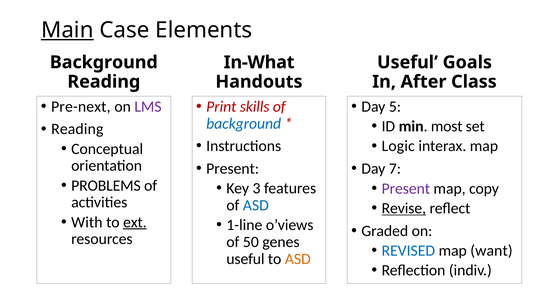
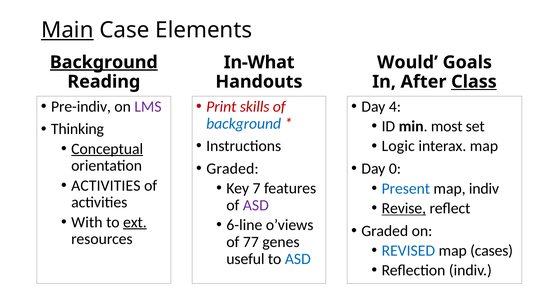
Background underline: none -> present (104, 62)
Useful: Useful -> Would (408, 62)
Class underline: none -> present (474, 82)
Pre-next: Pre-next -> Pre-indiv (81, 106)
5: 5 -> 4 (395, 106)
Reading: Reading -> Thinking (77, 129)
Conceptual underline: none -> present (107, 149)
Present: Present -> Graded (233, 168)
7: 7 -> 0 (395, 169)
PROBLEMS: PROBLEMS -> ACTIVITIES (106, 185)
3: 3 -> 7 (257, 188)
Present colour: purple -> blue (406, 188)
map copy: copy -> indiv (484, 188)
ASD colour: blue -> purple (256, 205)
1-line: 1-line -> 6-line (244, 225)
50: 50 -> 77 (251, 242)
want: want -> cases (492, 250)
ASD colour: orange -> blue (298, 259)
